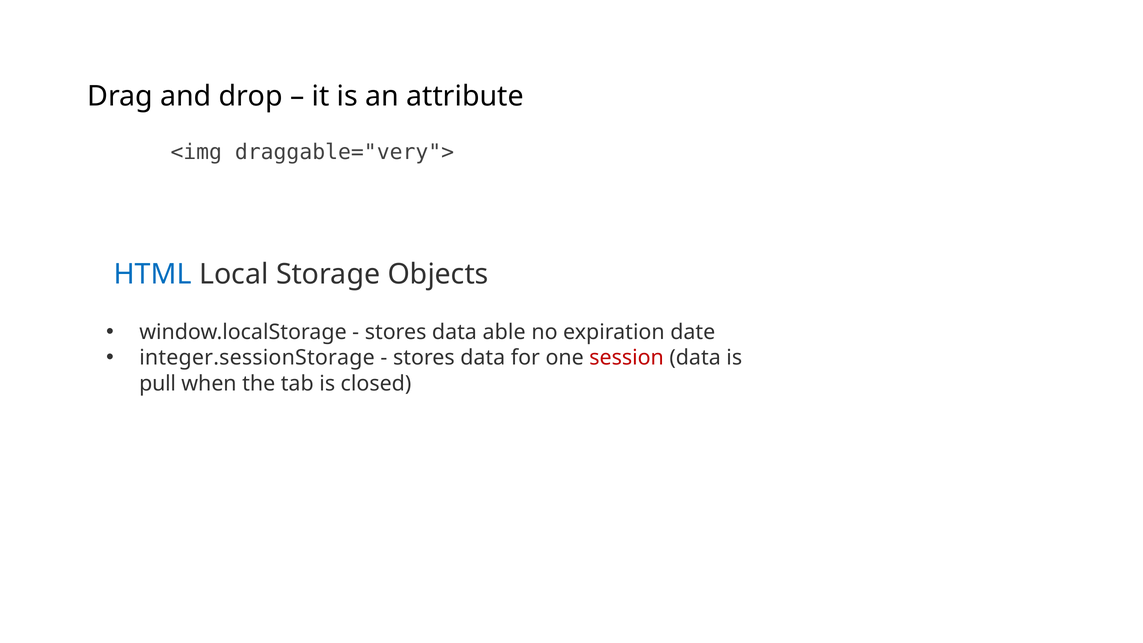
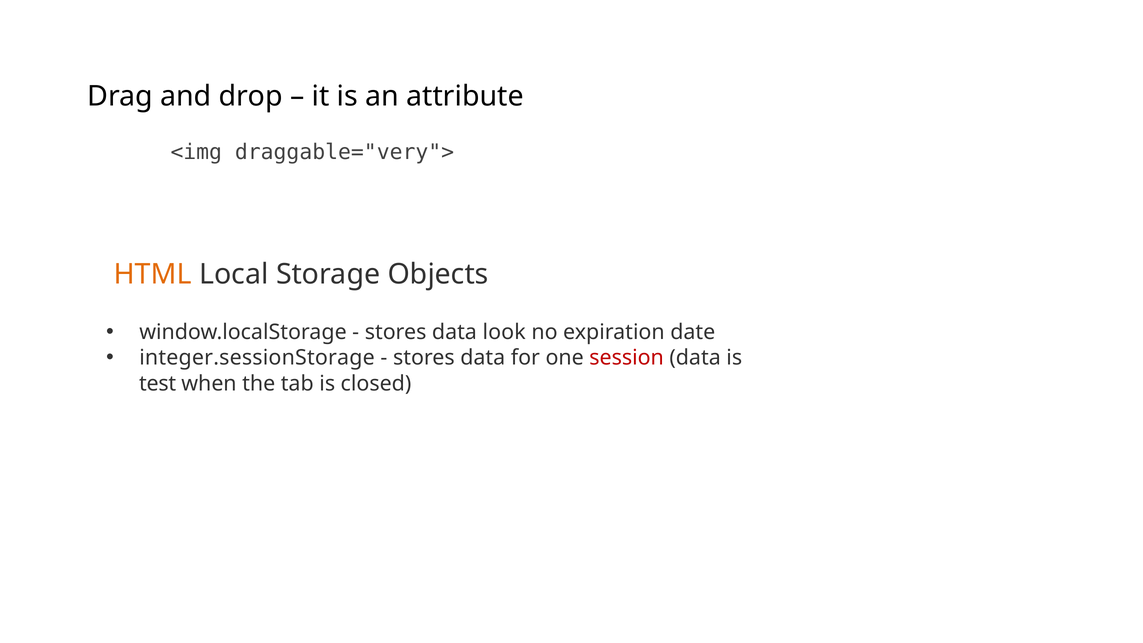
HTML colour: blue -> orange (153, 275)
able: able -> look (504, 332)
pull: pull -> test (158, 384)
